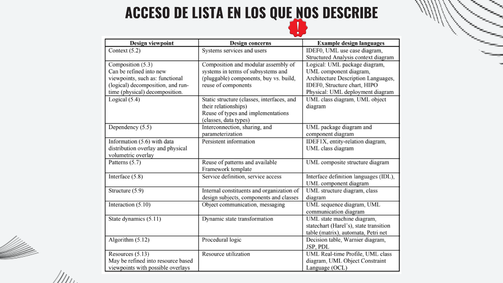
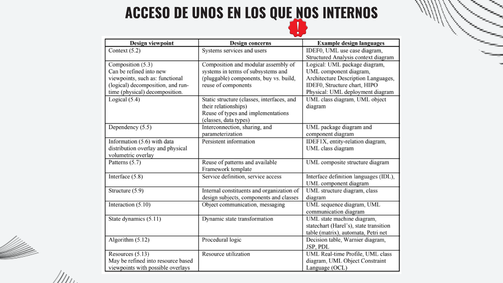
LISTA: LISTA -> UNOS (208, 14)
DESCRIBE: DESCRIBE -> INTERNOS (350, 14)
